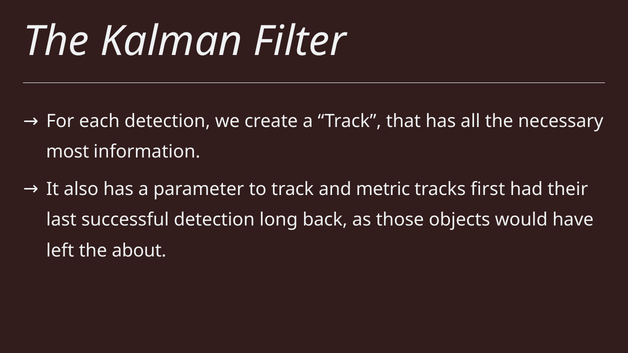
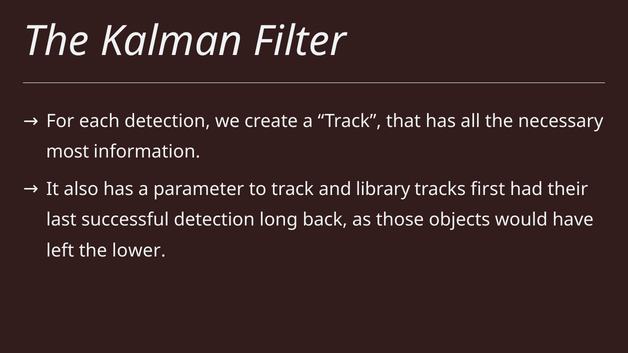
metric: metric -> library (383, 189)
about: about -> lower (139, 251)
